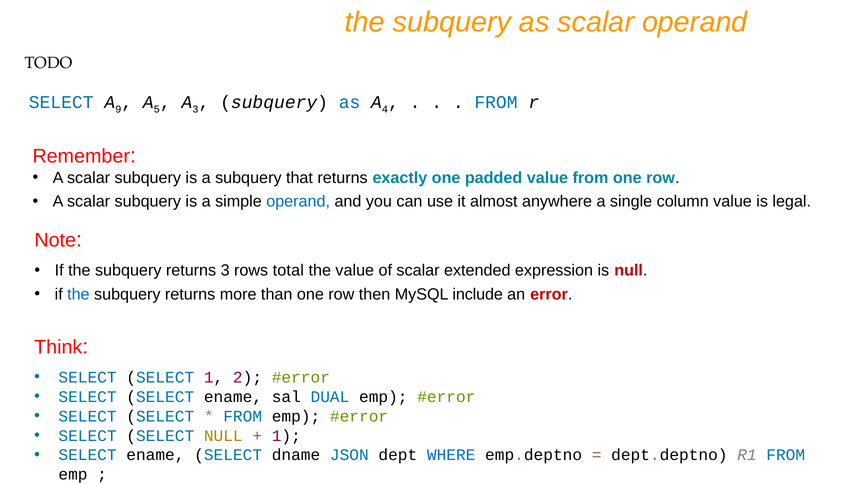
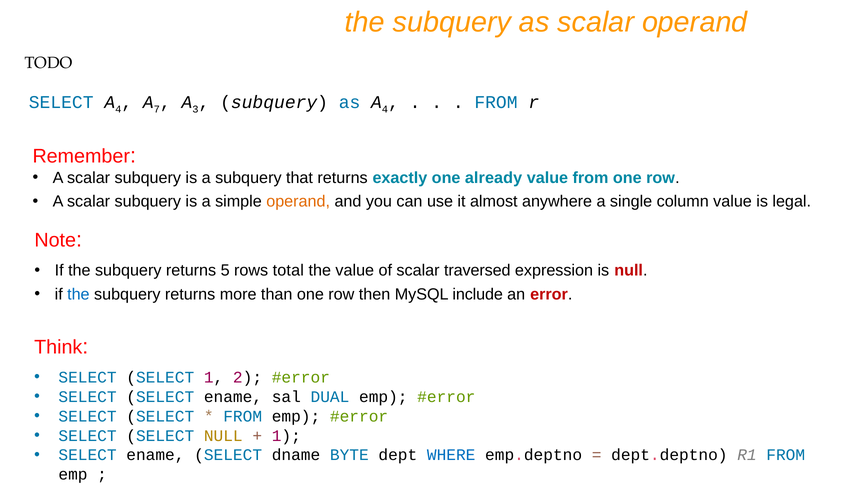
SELECT A 9: 9 -> 4 (118, 109)
5: 5 -> 7 (157, 109)
padded: padded -> already (494, 178)
operand colour: blue -> orange (298, 202)
returns 3: 3 -> 5 (225, 271)
extended: extended -> traversed (477, 271)
JSON: JSON -> BYTE (349, 455)
